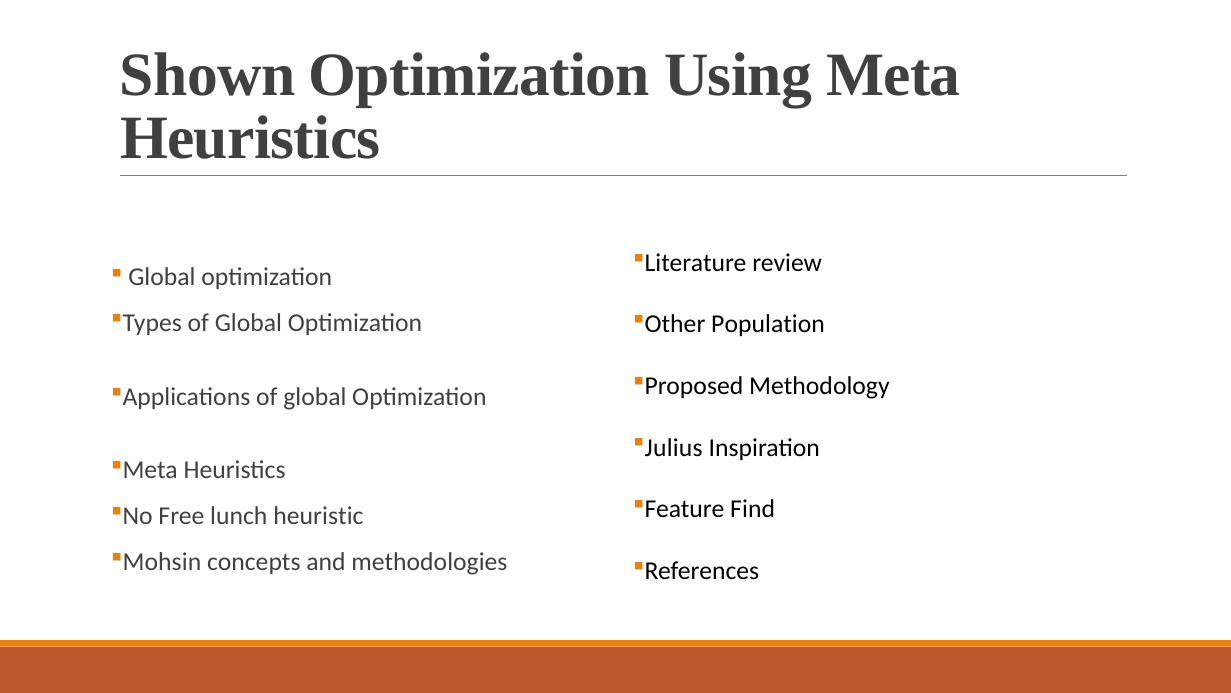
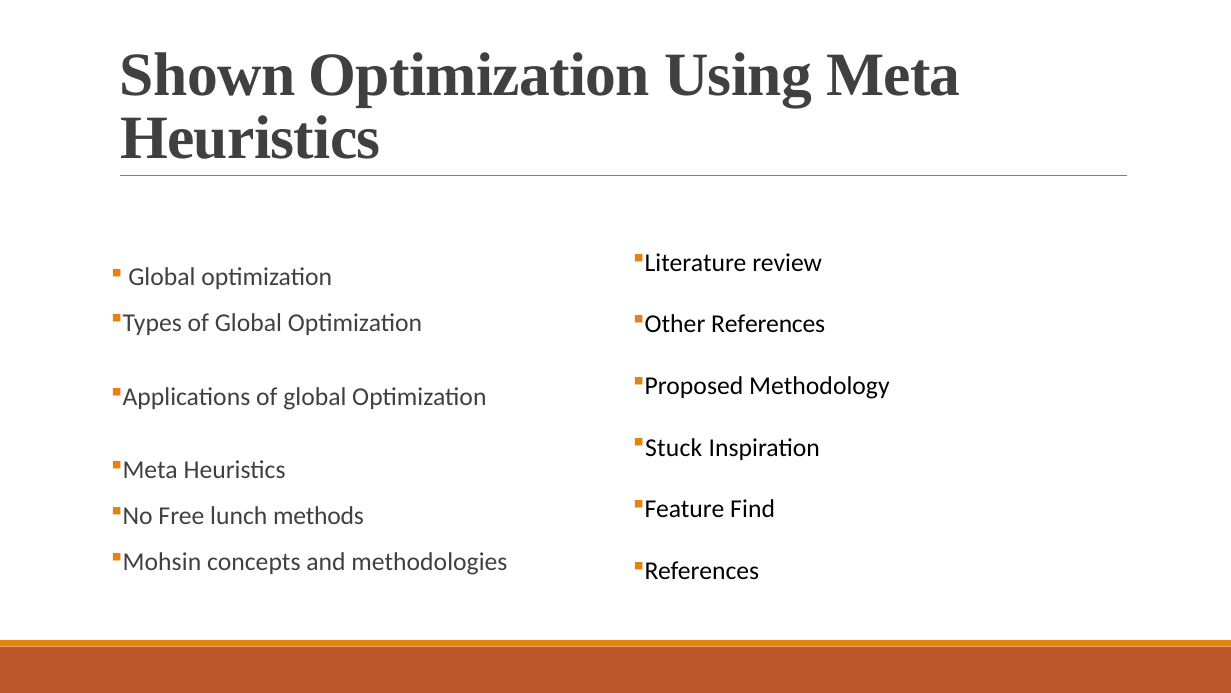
Other Population: Population -> References (768, 324)
Julius: Julius -> Stuck (674, 447)
heuristic: heuristic -> methods (319, 515)
